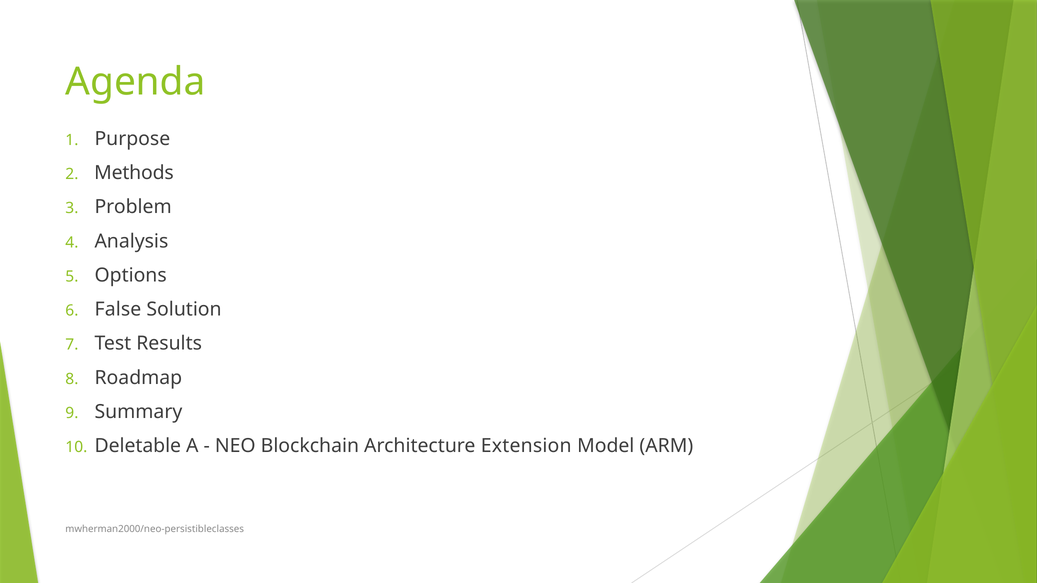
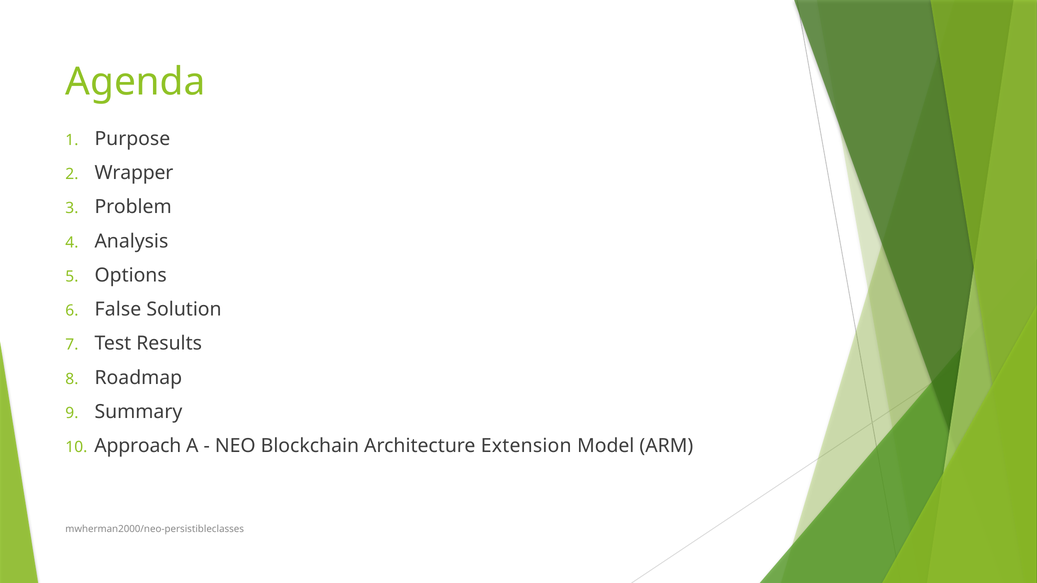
Methods: Methods -> Wrapper (134, 173)
Deletable: Deletable -> Approach (138, 446)
